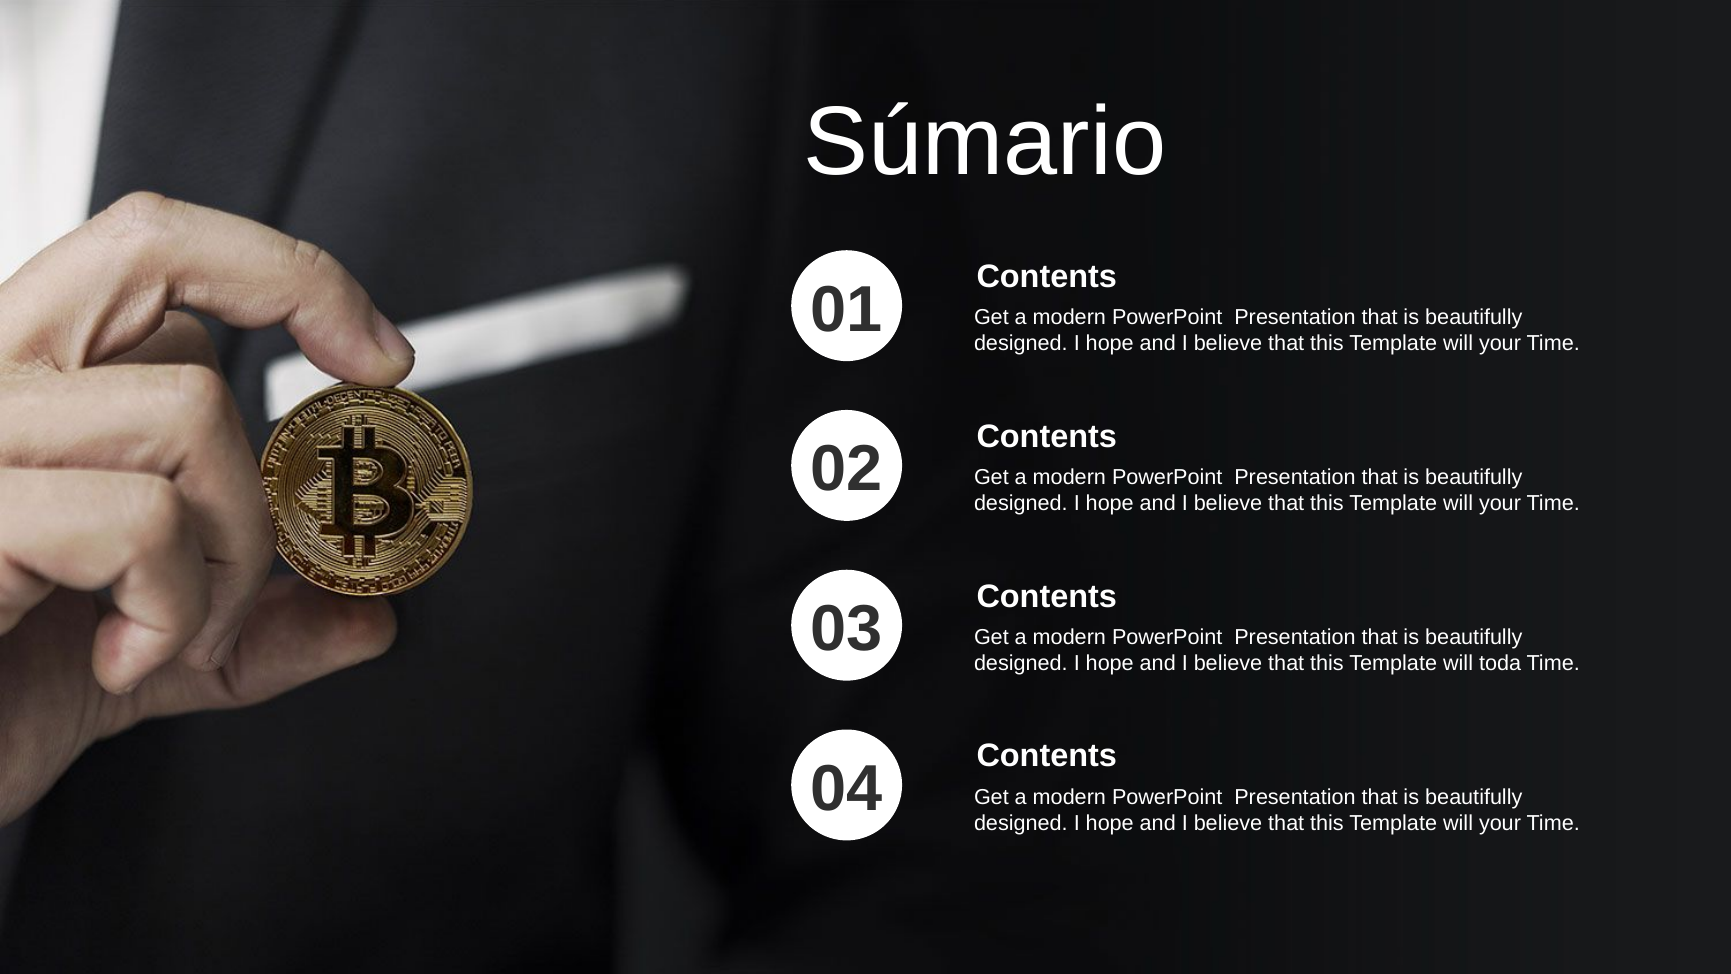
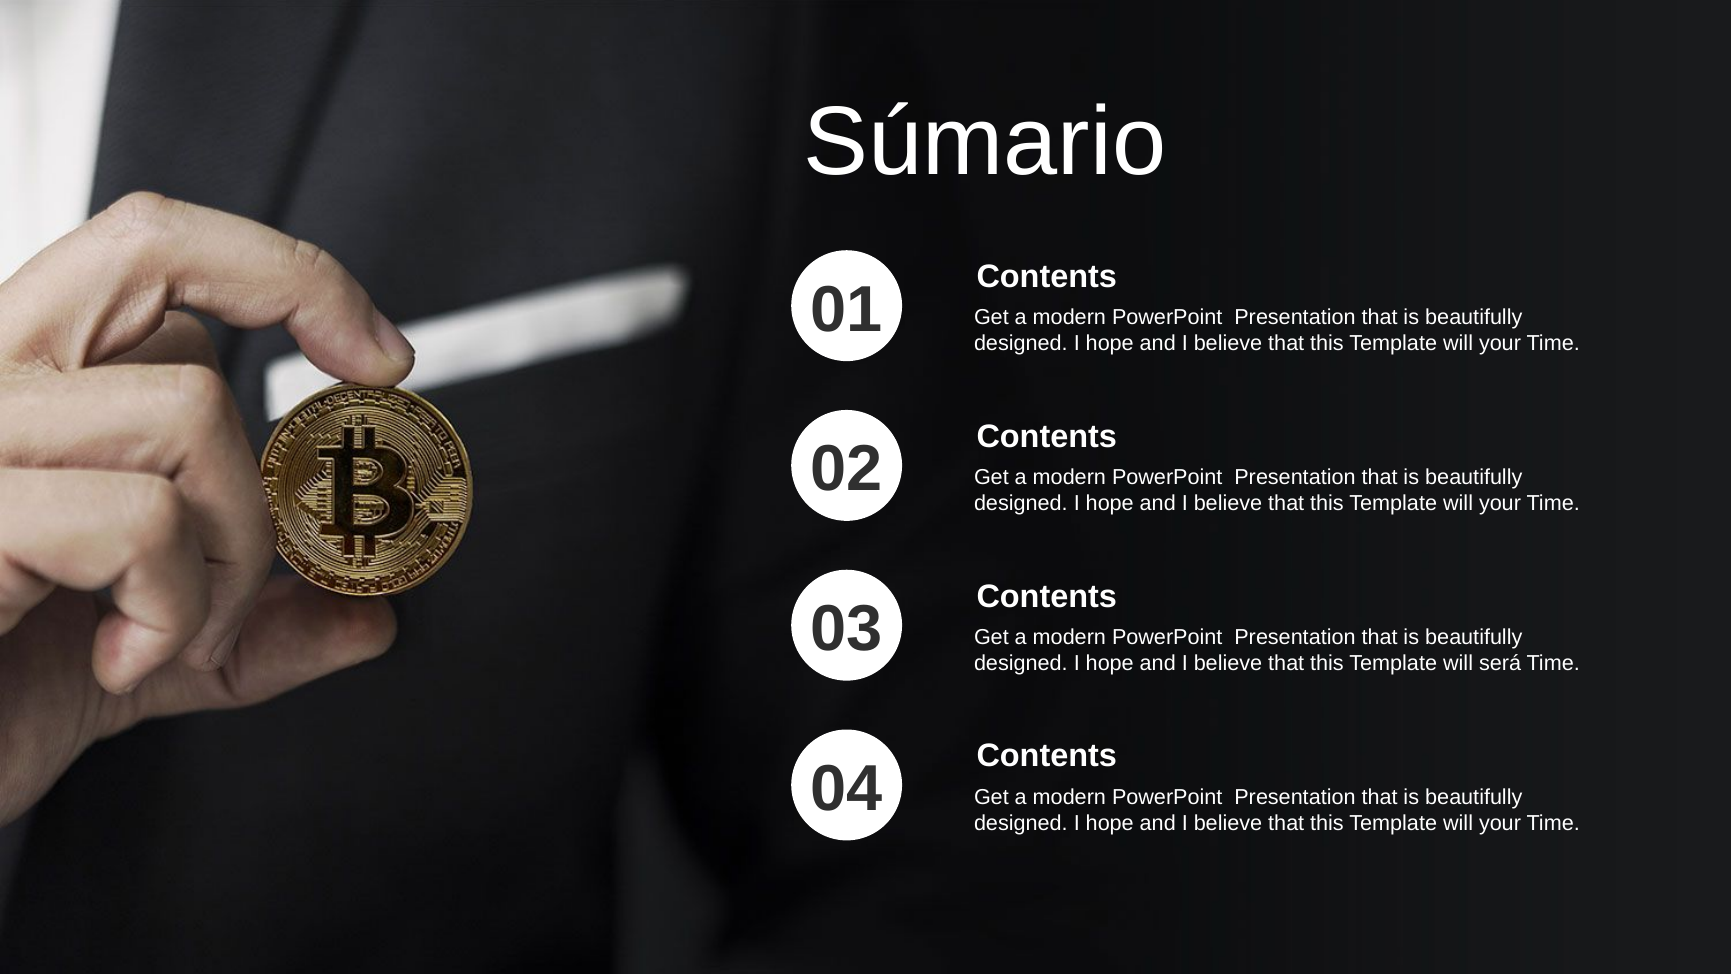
toda: toda -> será (1500, 663)
